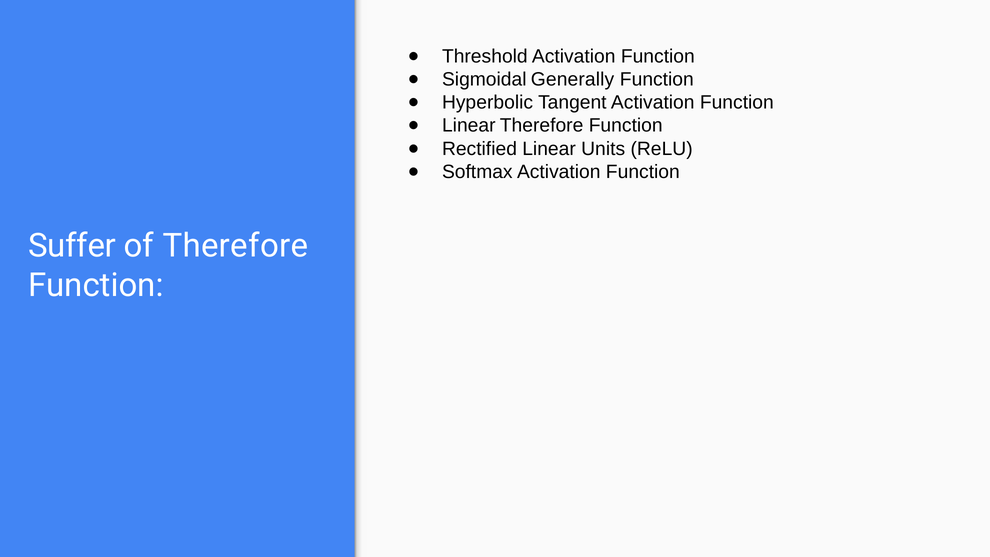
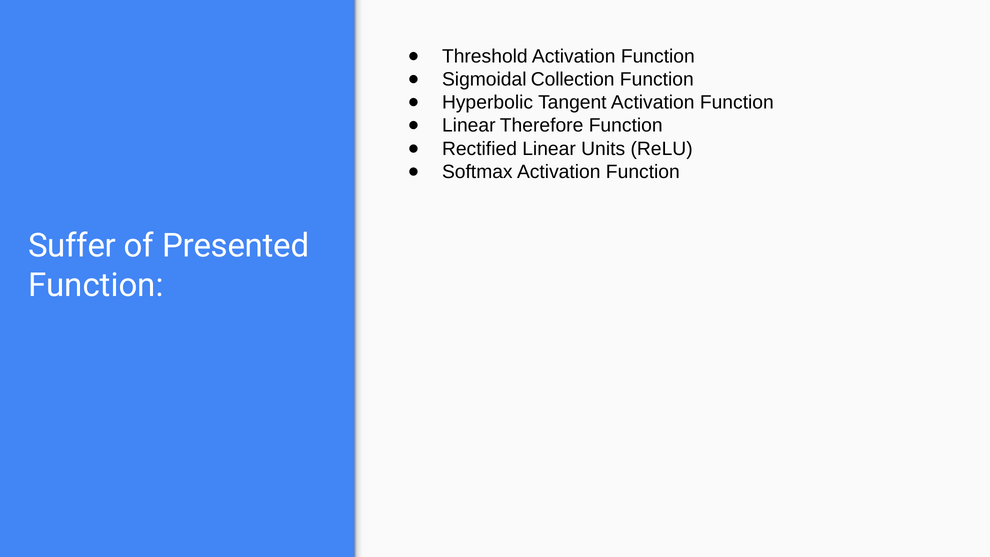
Generally: Generally -> Collection (573, 79)
of Therefore: Therefore -> Presented (236, 246)
